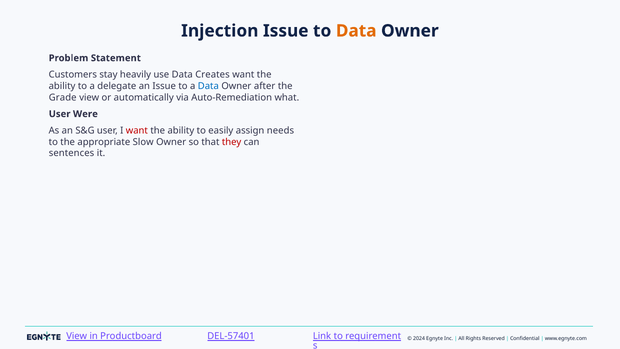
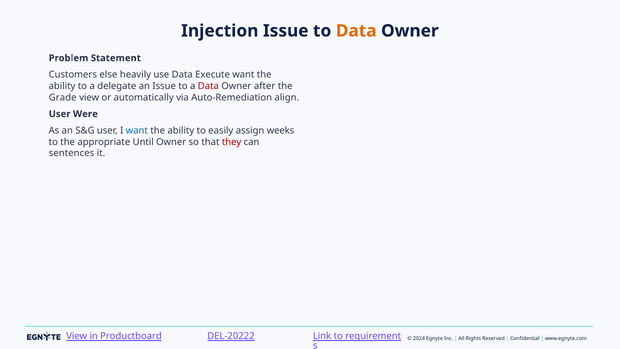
stay: stay -> else (108, 75)
Creates: Creates -> Execute (213, 75)
Data colour: blue -> red (208, 86)
what: what -> align (287, 97)
want colour: red -> blue (137, 130)
needs: needs -> weeks (281, 130)
Slow: Slow -> Until (143, 142)
DEL-57401: DEL-57401 -> DEL-20222 (231, 336)
